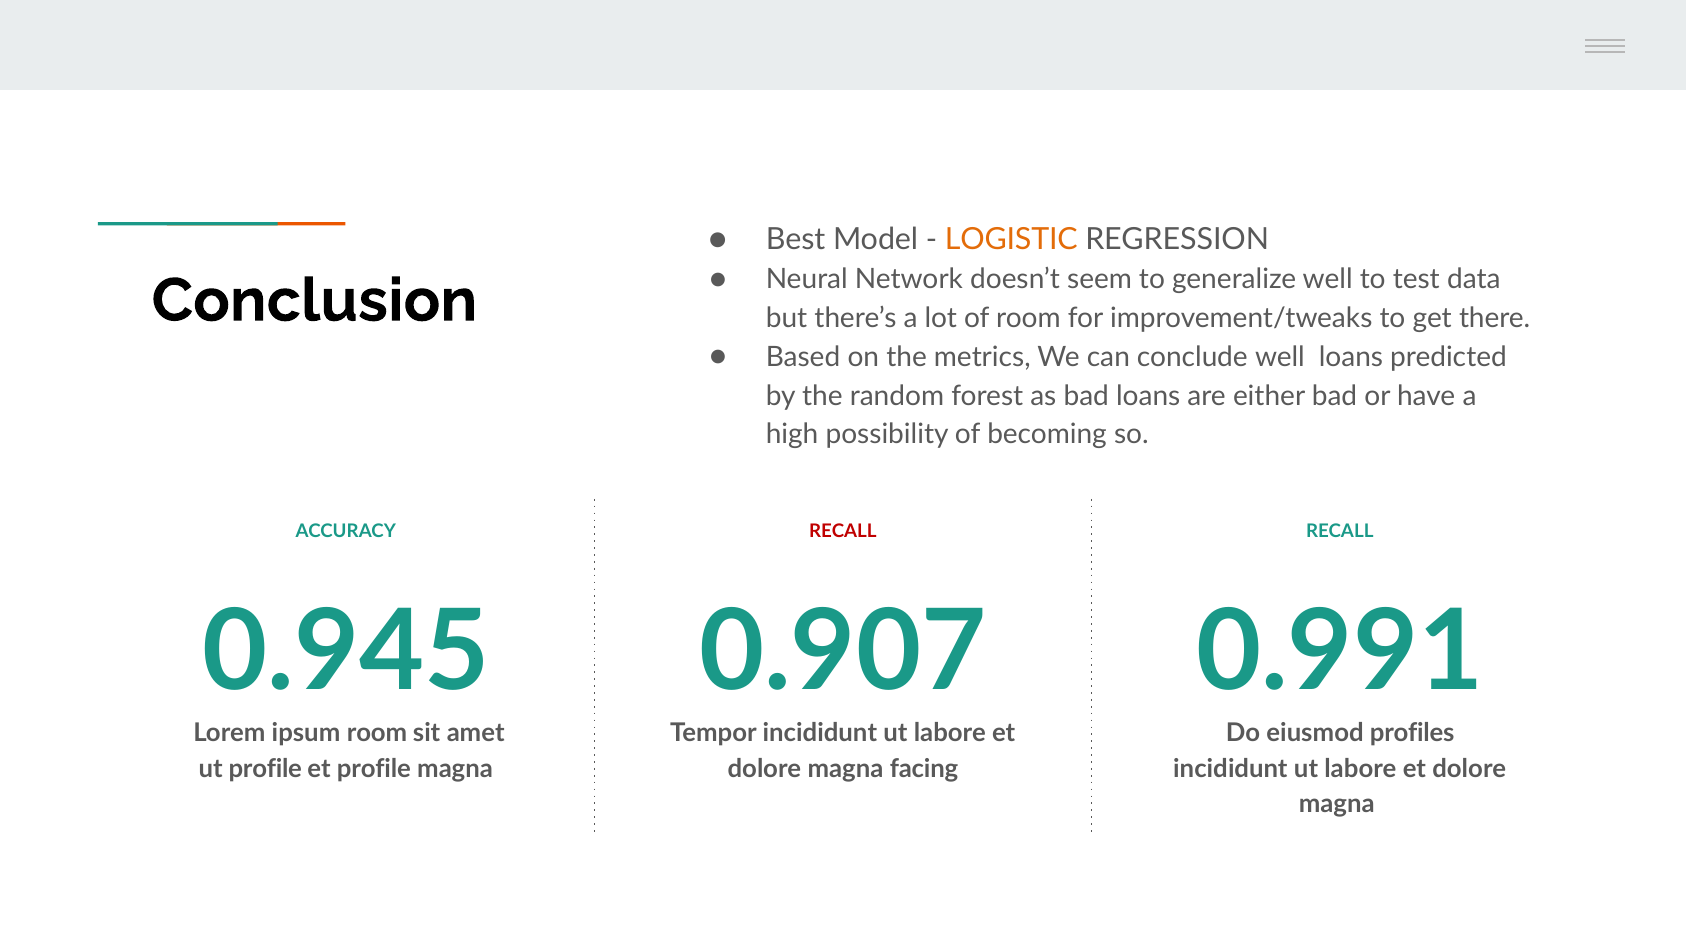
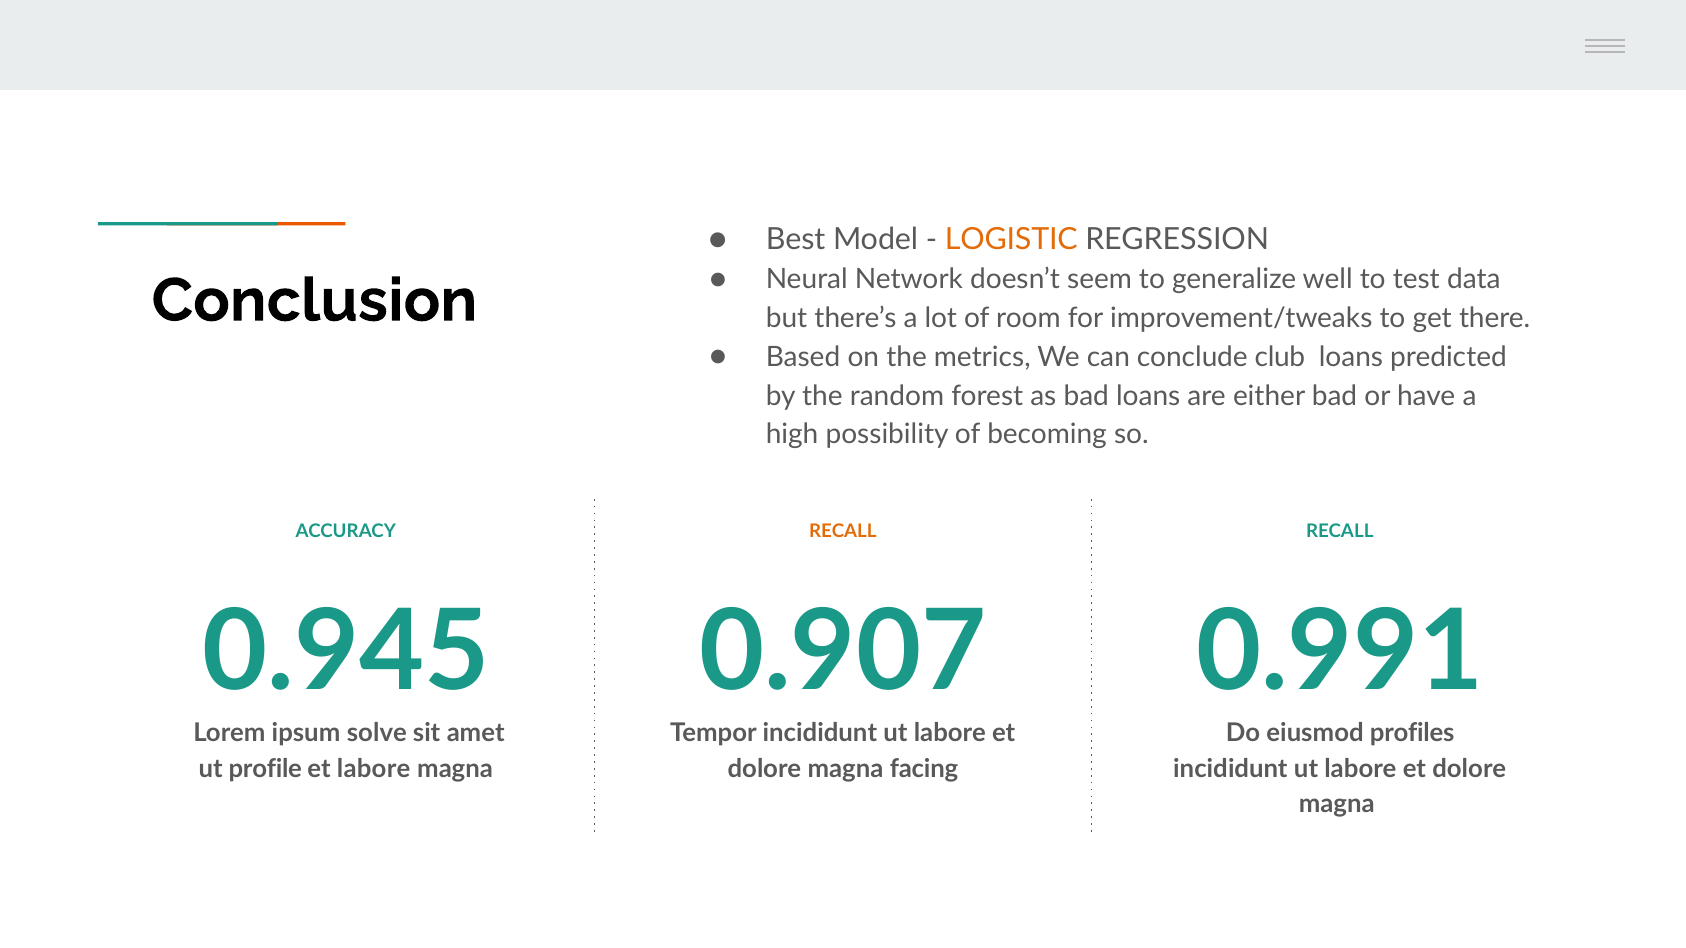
conclude well: well -> club (1280, 357)
RECALL colour: red -> orange (843, 532)
ipsum room: room -> solve (377, 733)
et profile: profile -> labore (374, 769)
